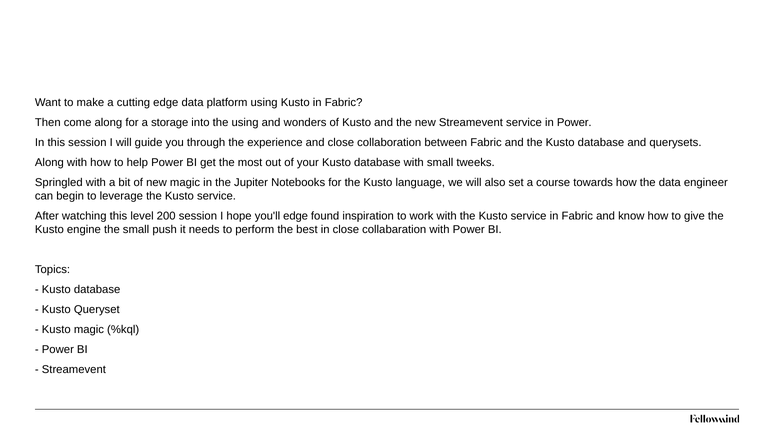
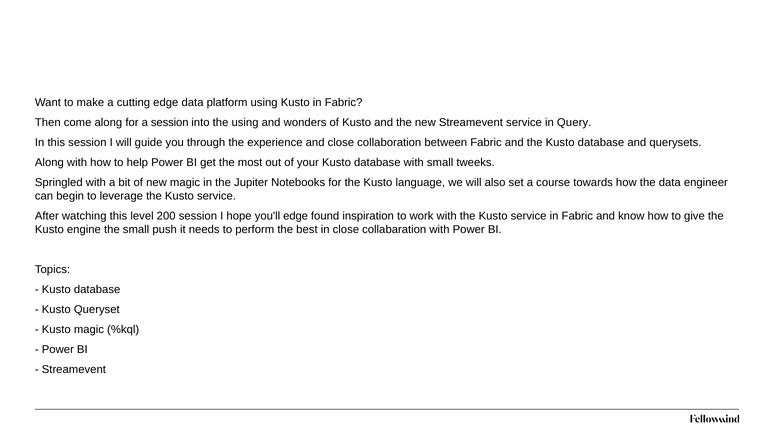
a storage: storage -> session (170, 122)
in Power: Power -> Query (574, 122)
